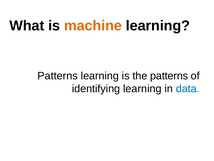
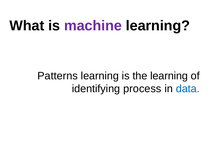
machine colour: orange -> purple (93, 26)
the patterns: patterns -> learning (169, 76)
identifying learning: learning -> process (142, 88)
